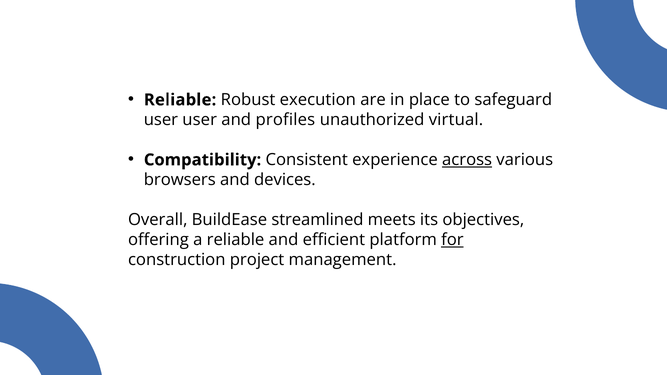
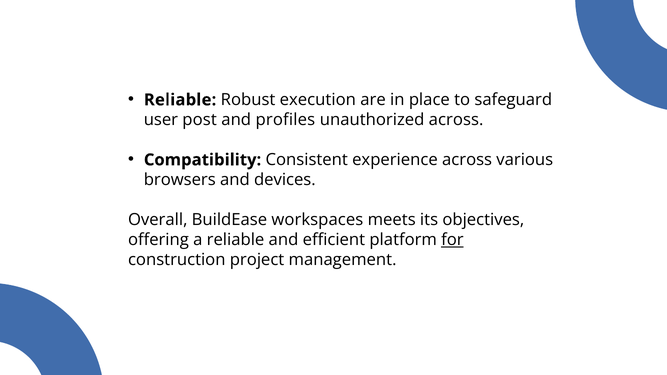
user user: user -> post (200, 120)
unauthorized virtual: virtual -> across (456, 120)
across underline: present -> none (467, 160)
streamlined: streamlined -> workspaces (317, 220)
